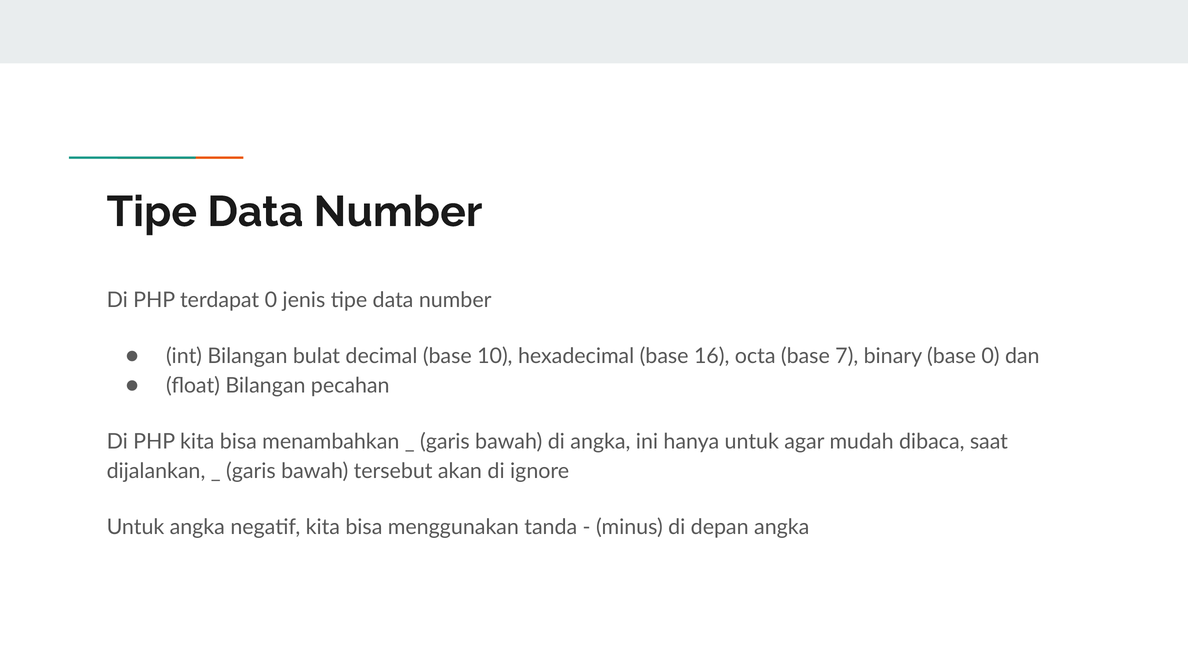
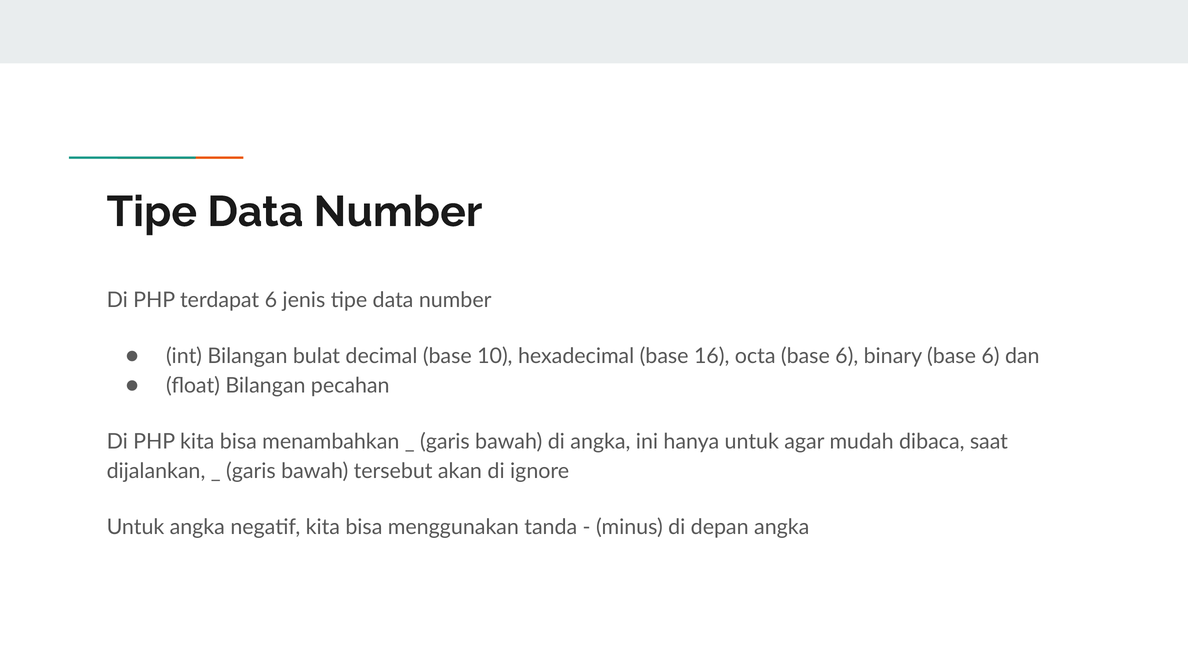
terdapat 0: 0 -> 6 (271, 300)
octa base 7: 7 -> 6 (847, 356)
binary base 0: 0 -> 6 (991, 356)
